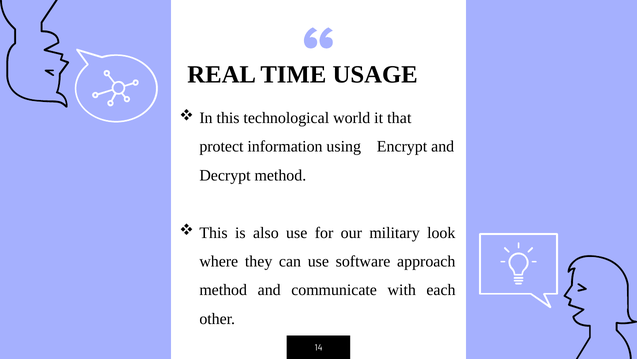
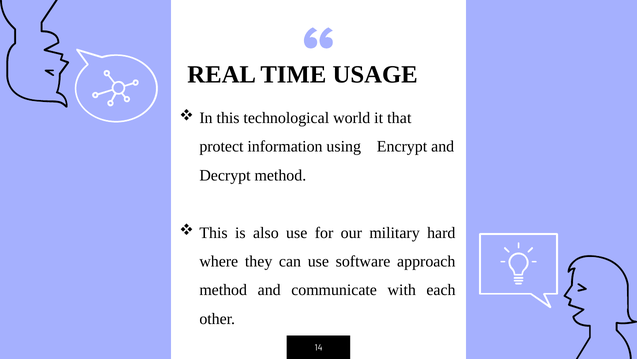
look: look -> hard (441, 232)
